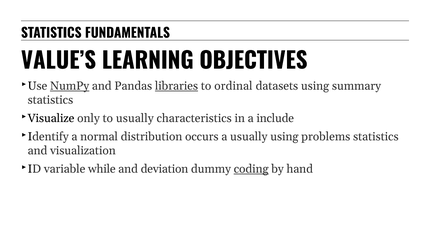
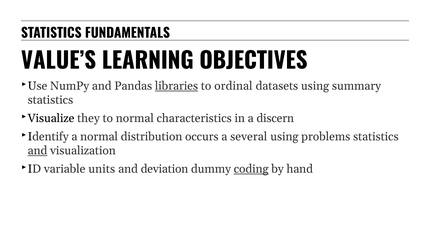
NumPy underline: present -> none (70, 86)
only: only -> they (88, 119)
to usually: usually -> normal (135, 119)
include: include -> discern (275, 119)
a usually: usually -> several (249, 137)
and underline: none -> present (38, 151)
while: while -> units (102, 169)
